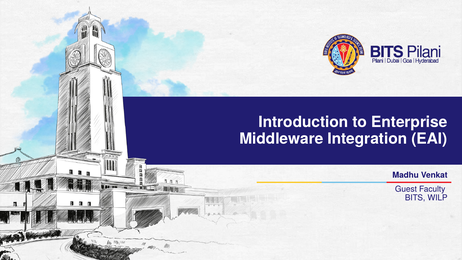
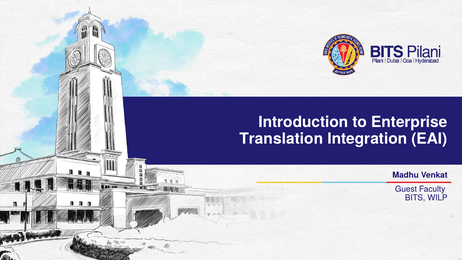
Middleware: Middleware -> Translation (281, 139)
